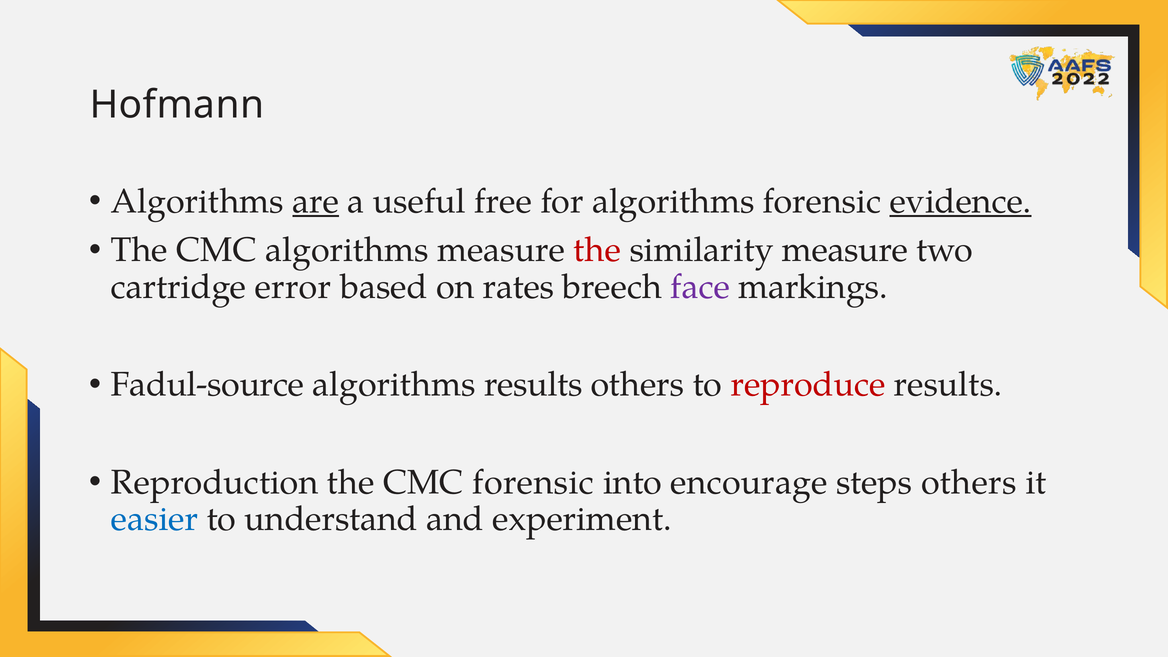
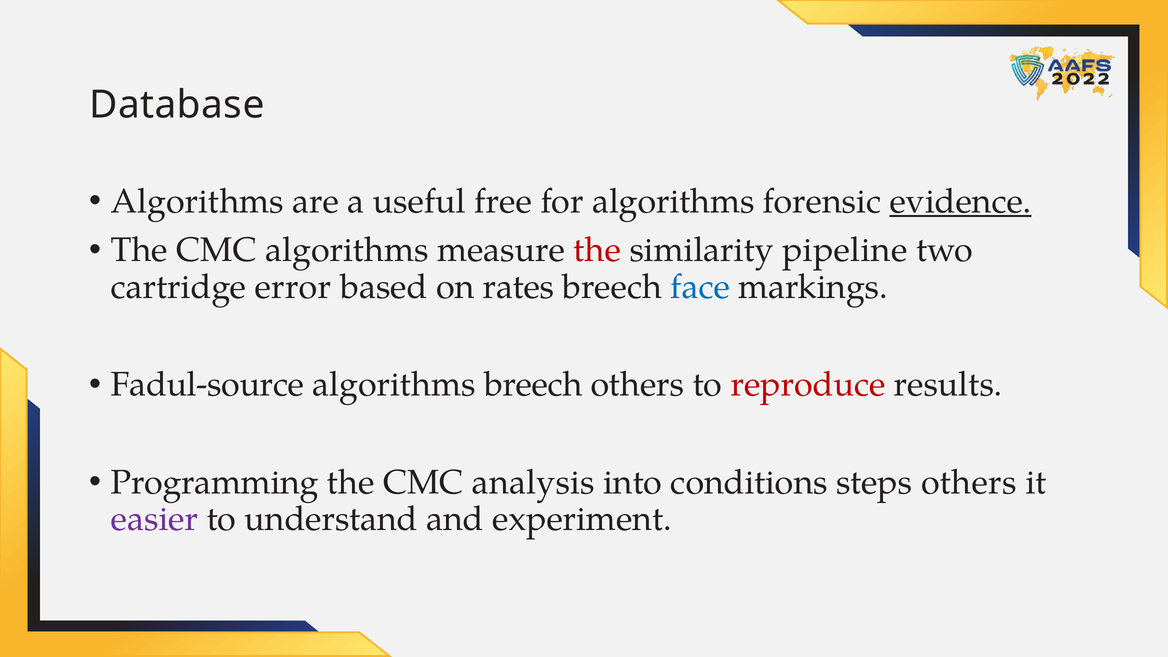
Hofmann: Hofmann -> Database (177, 105)
are underline: present -> none (316, 201)
similarity measure: measure -> pipeline (845, 250)
face colour: purple -> blue (700, 287)
algorithms results: results -> breech (533, 385)
Reproduction: Reproduction -> Programming (215, 482)
CMC forensic: forensic -> analysis (533, 482)
encourage: encourage -> conditions (749, 482)
easier colour: blue -> purple (155, 519)
